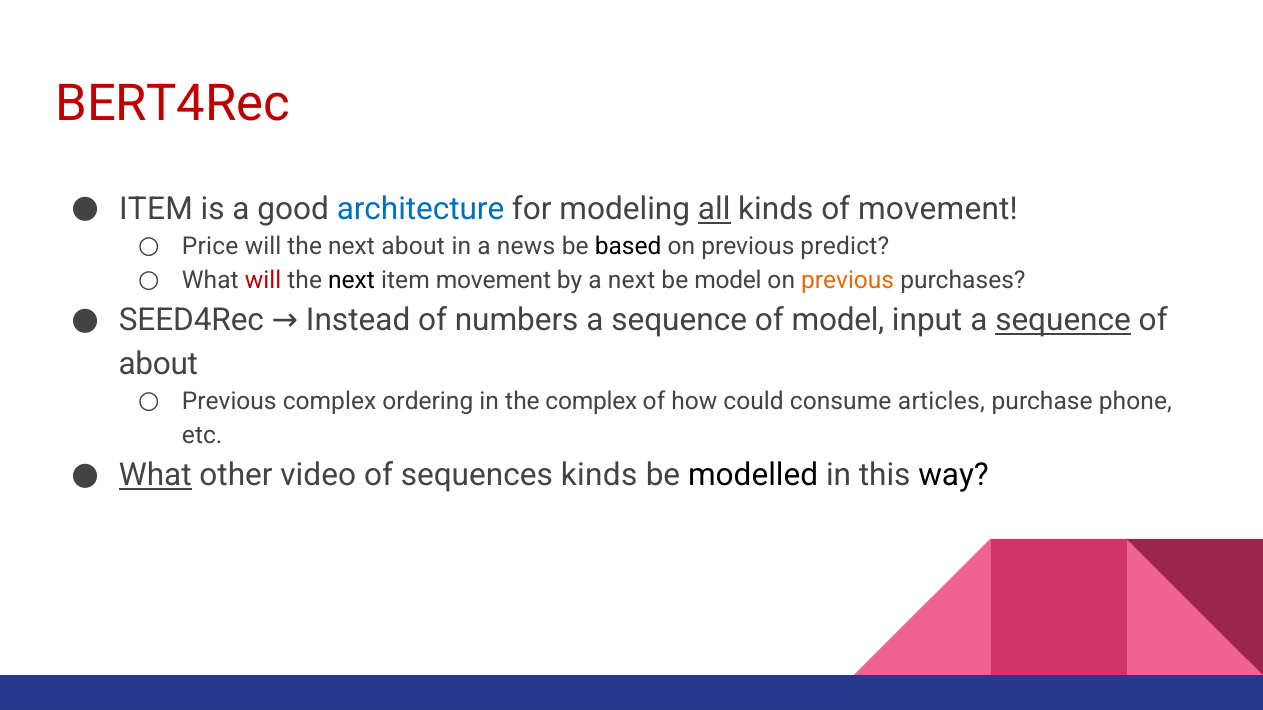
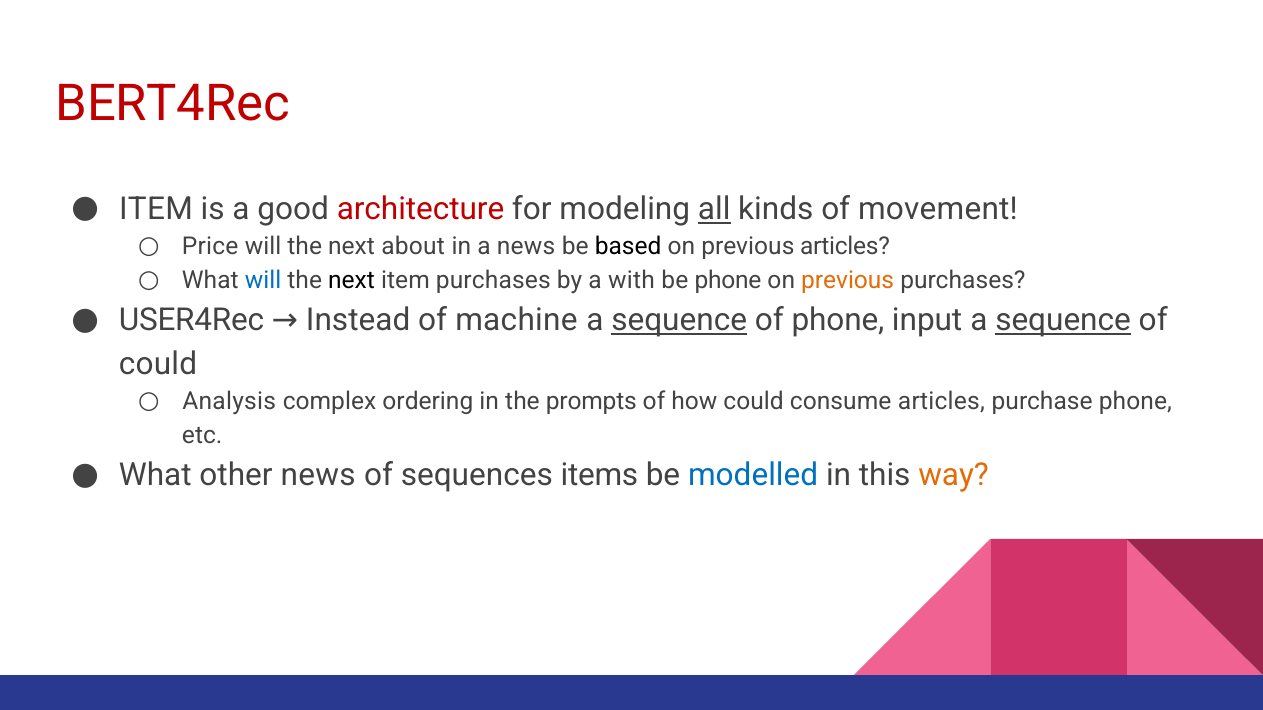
architecture colour: blue -> red (421, 209)
previous predict: predict -> articles (845, 247)
will colour: red -> blue (263, 281)
item movement: movement -> purchases (493, 281)
a next: next -> with (632, 281)
be model: model -> phone (728, 281)
SEED4Rec: SEED4Rec -> USER4Rec (192, 321)
numbers: numbers -> machine (516, 321)
sequence underline: none -> present (679, 321)
of model: model -> phone (838, 321)
about: about -> could (158, 364)
Previous: Previous -> Analysis (229, 402)
the complex: complex -> prompts (591, 402)
What underline: present -> none (155, 476)
other video: video -> news (318, 476)
sequences kinds: kinds -> items (599, 476)
modelled colour: black -> blue (753, 476)
way colour: black -> orange (954, 476)
